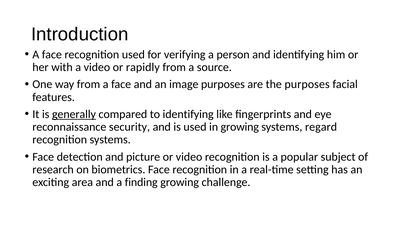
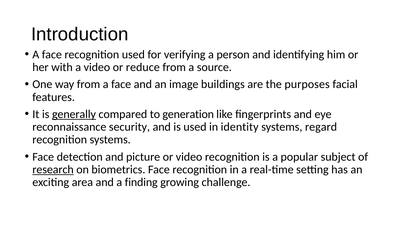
rapidly: rapidly -> reduce (143, 67)
image purposes: purposes -> buildings (223, 84)
to identifying: identifying -> generation (188, 114)
in growing: growing -> identity (240, 127)
research underline: none -> present (53, 170)
